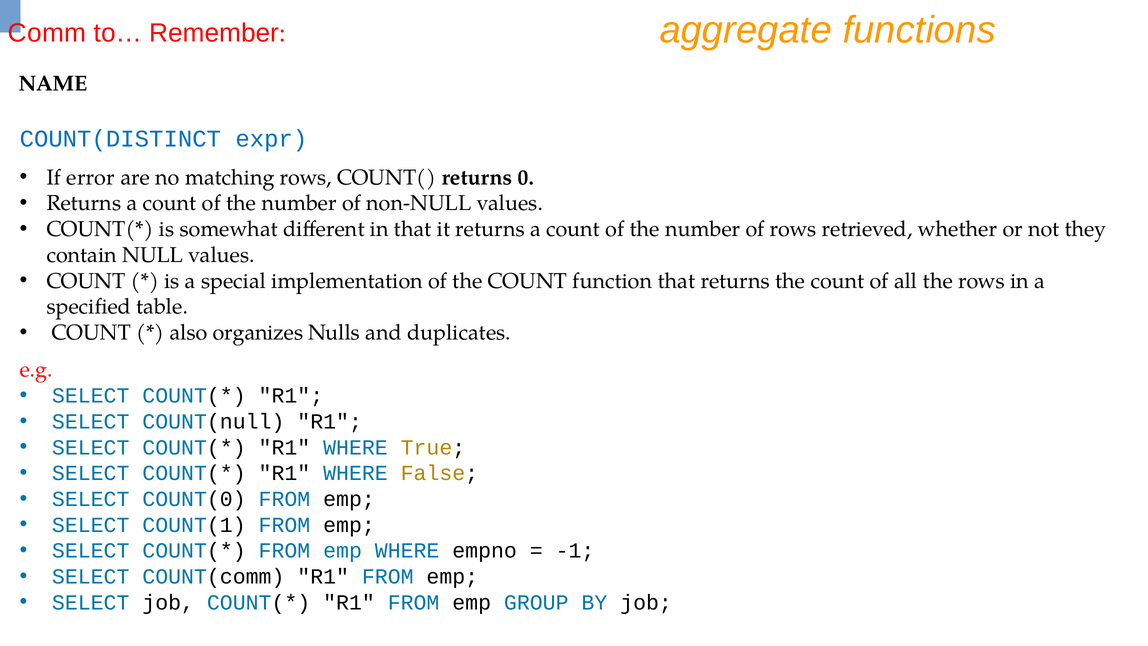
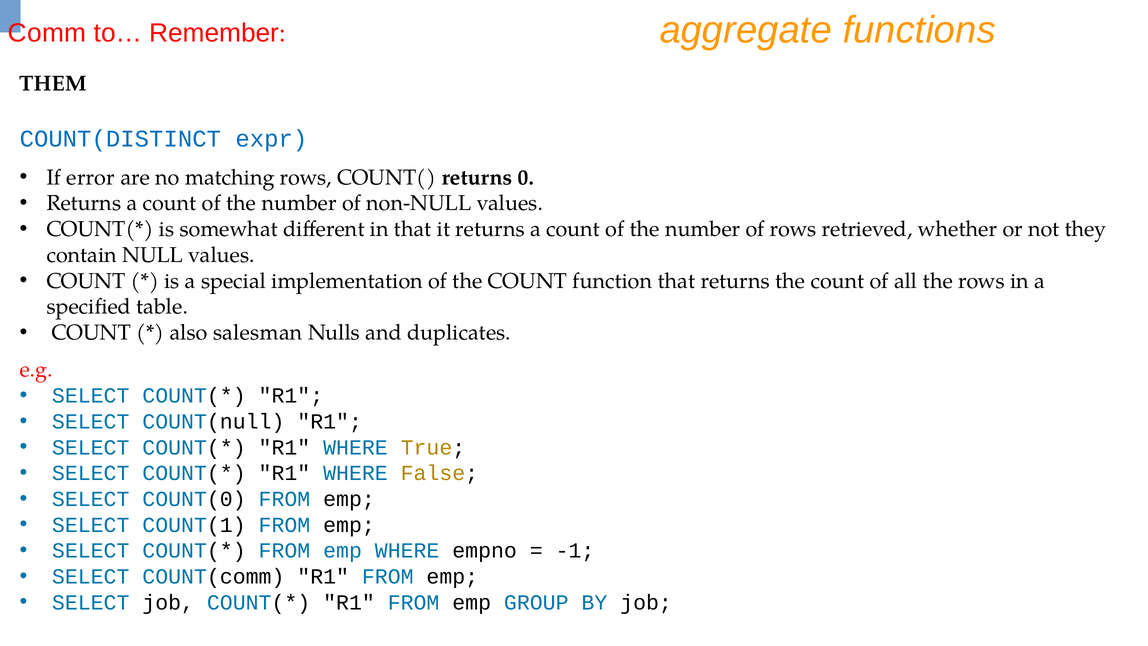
NAME: NAME -> THEM (53, 84)
organizes: organizes -> salesman (258, 332)
